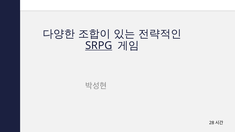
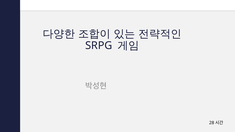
SRPG underline: present -> none (99, 46)
